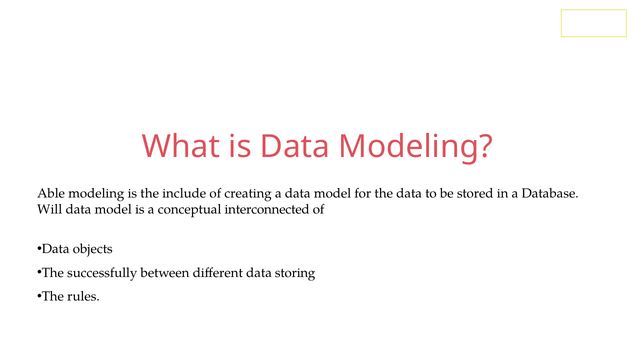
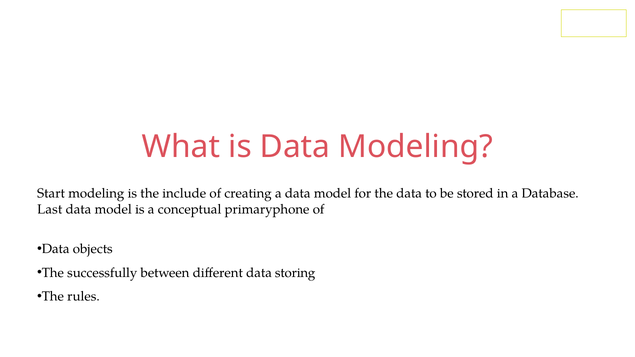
Able: Able -> Start (51, 194)
Will: Will -> Last (50, 209)
interconnected: interconnected -> primaryphone (267, 209)
